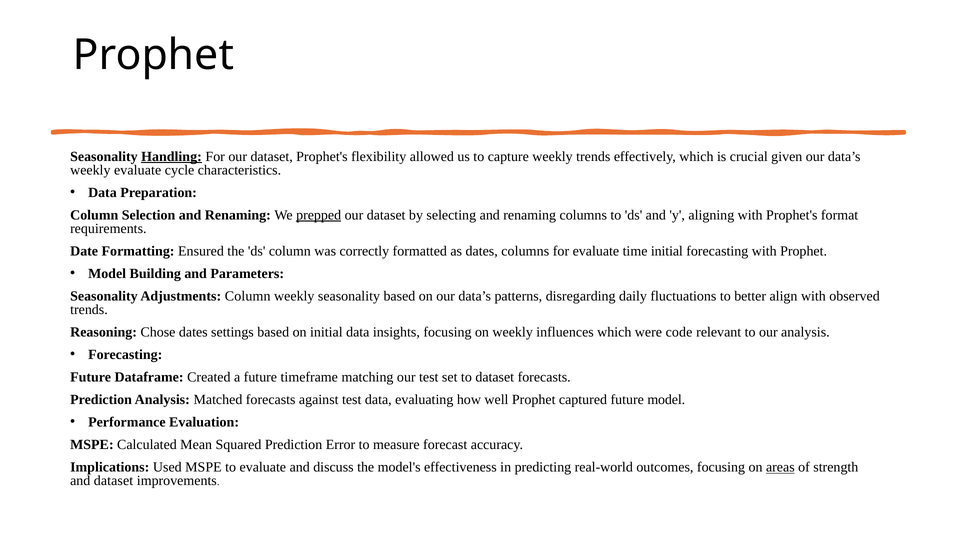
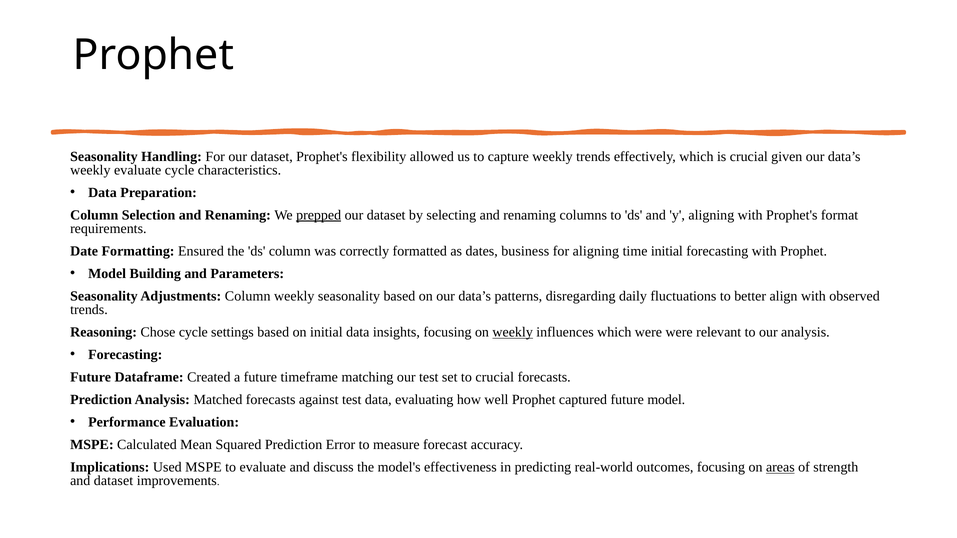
Handling underline: present -> none (171, 157)
dates columns: columns -> business (525, 251)
for evaluate: evaluate -> aligning (596, 251)
Chose dates: dates -> cycle (193, 332)
weekly underline: none -> present (513, 332)
were code: code -> were (679, 332)
to dataset: dataset -> crucial (495, 377)
